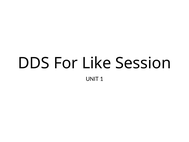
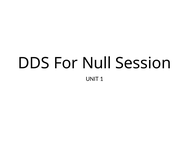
Like: Like -> Null (97, 63)
